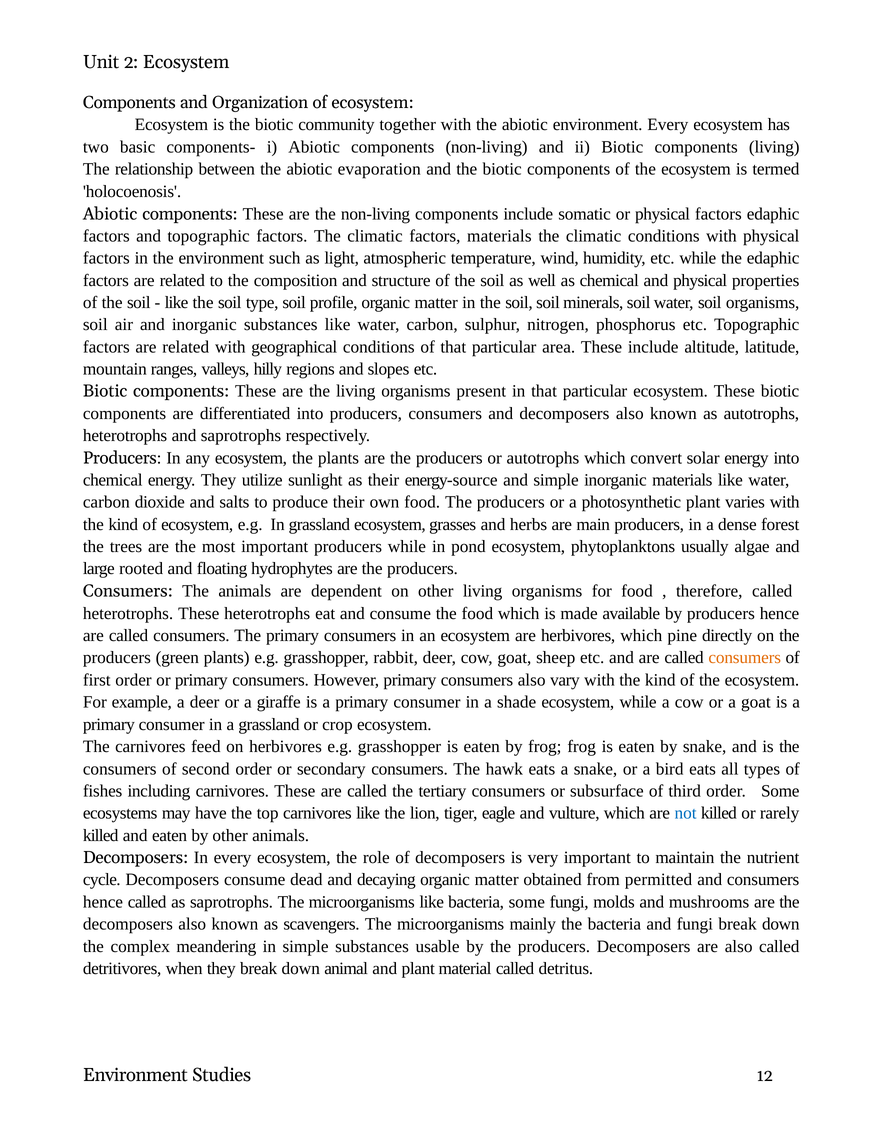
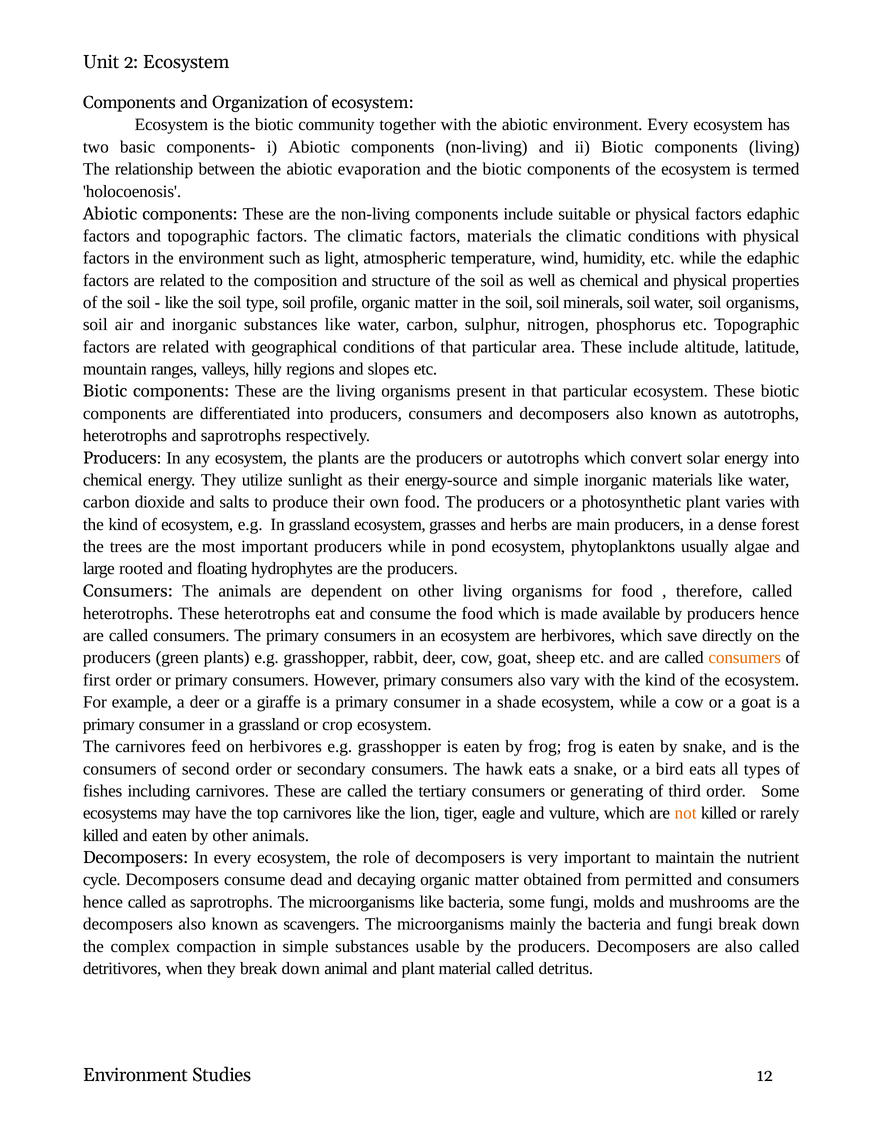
somatic: somatic -> suitable (585, 214)
pine: pine -> save (682, 635)
subsurface: subsurface -> generating (607, 790)
not colour: blue -> orange (686, 813)
meandering: meandering -> compaction (216, 946)
